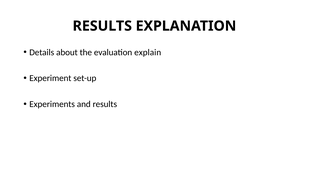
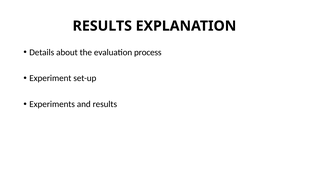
explain: explain -> process (148, 52)
